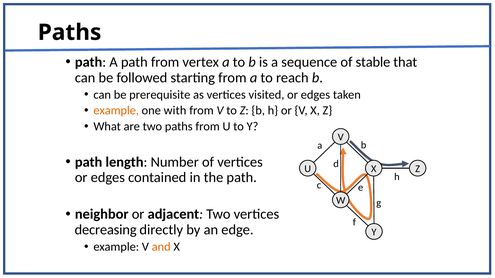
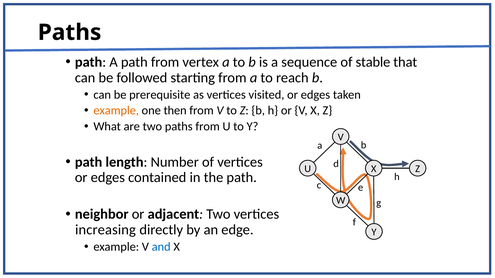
with: with -> then (175, 111)
decreasing: decreasing -> increasing (105, 230)
and colour: orange -> blue (161, 247)
